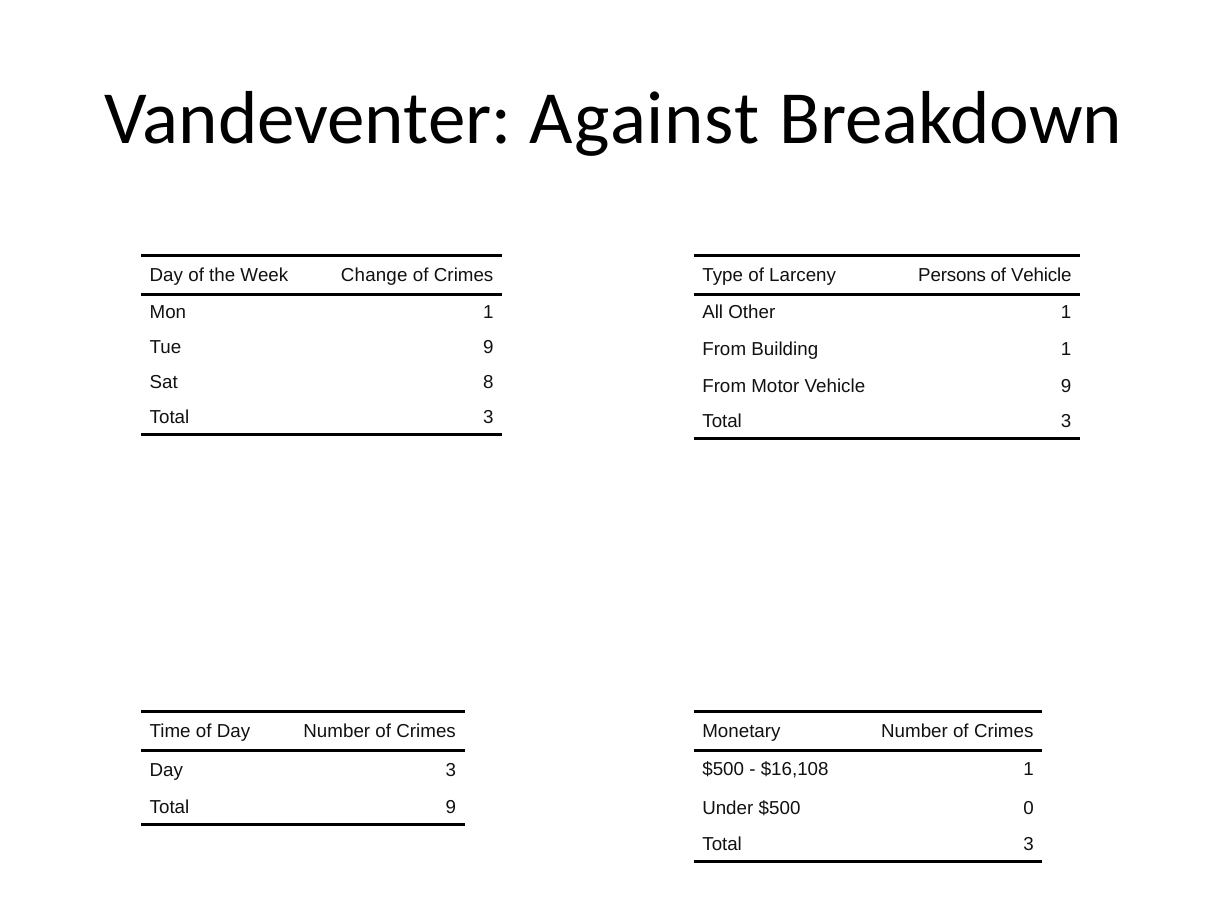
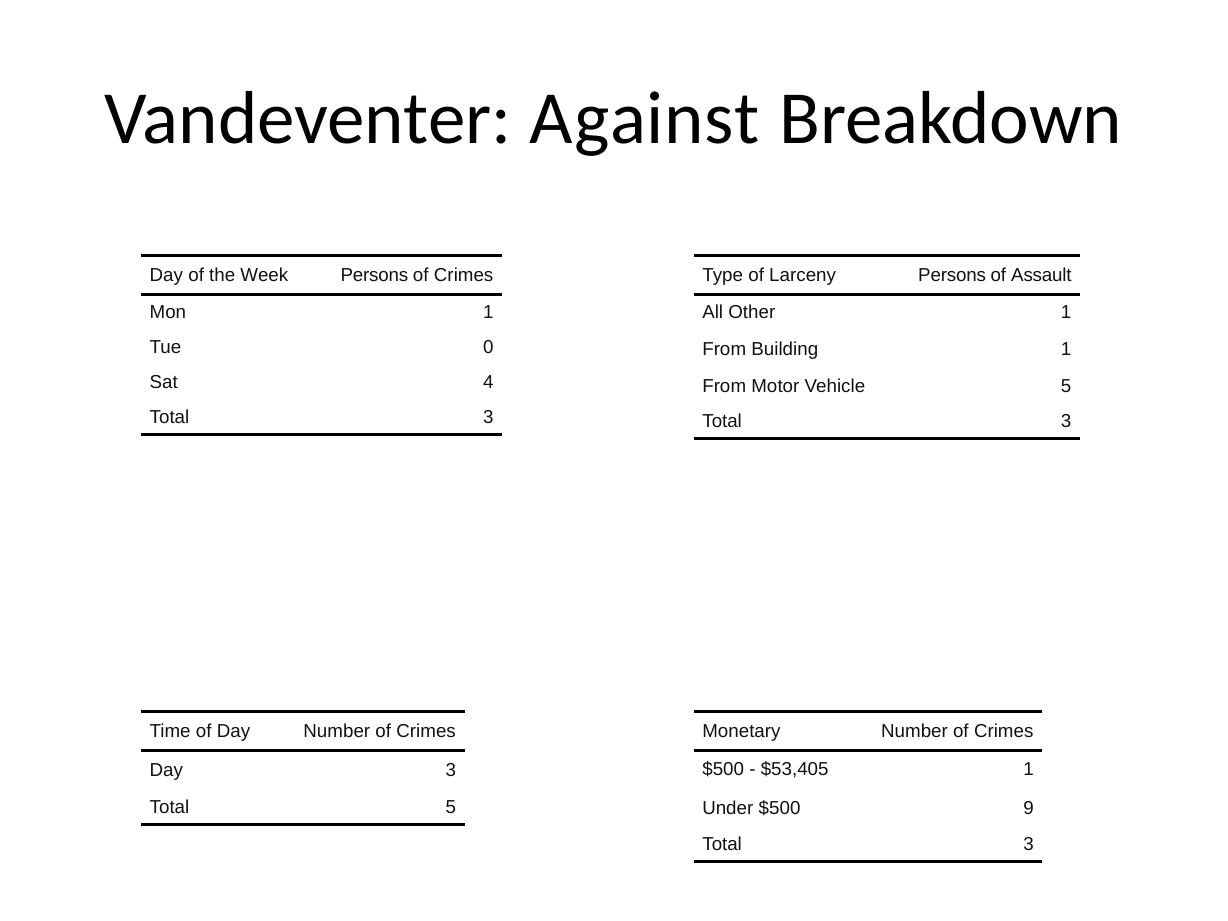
Week Change: Change -> Persons (374, 275)
of Vehicle: Vehicle -> Assault (1041, 275)
Tue 9: 9 -> 0 (488, 347)
8: 8 -> 4 (488, 382)
Vehicle 9: 9 -> 5 (1066, 386)
$16,108: $16,108 -> $53,405 (795, 770)
Total 9: 9 -> 5 (451, 807)
0: 0 -> 9 (1029, 808)
